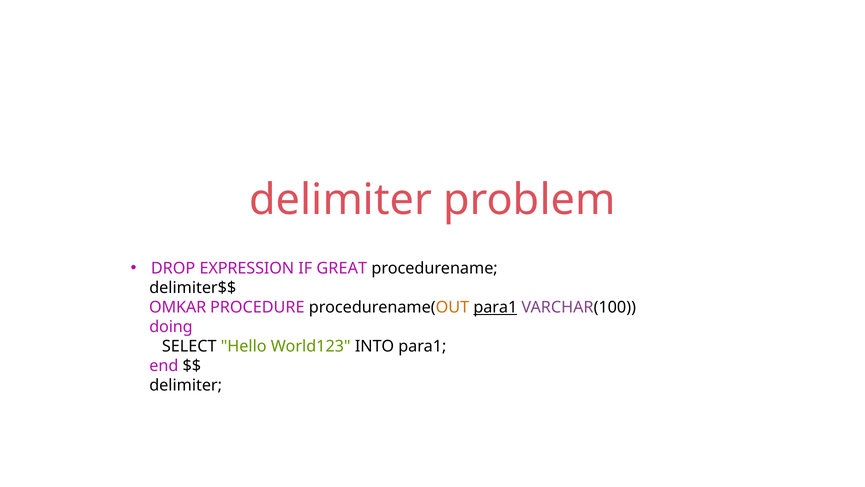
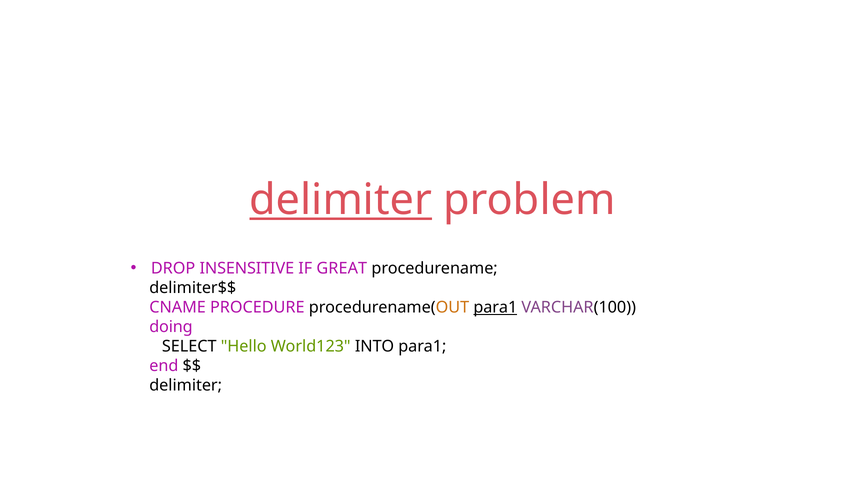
delimiter underline: none -> present (341, 200)
EXPRESSION: EXPRESSION -> INSENSITIVE (247, 268)
OMKAR: OMKAR -> CNAME (178, 307)
